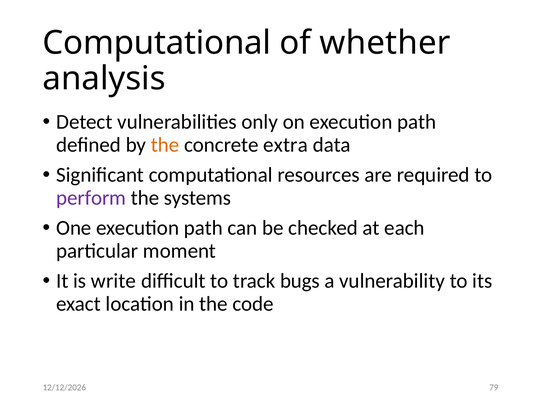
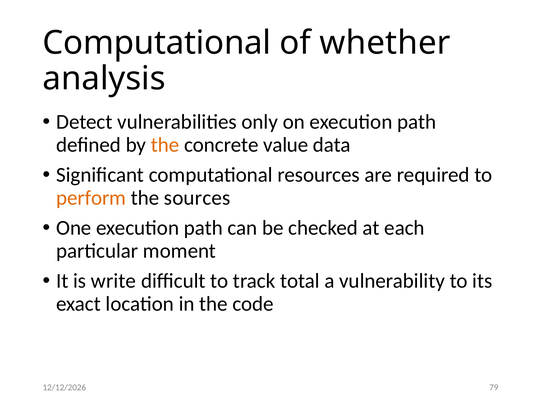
extra: extra -> value (286, 145)
perform colour: purple -> orange (91, 198)
systems: systems -> sources (197, 198)
bugs: bugs -> total (300, 281)
